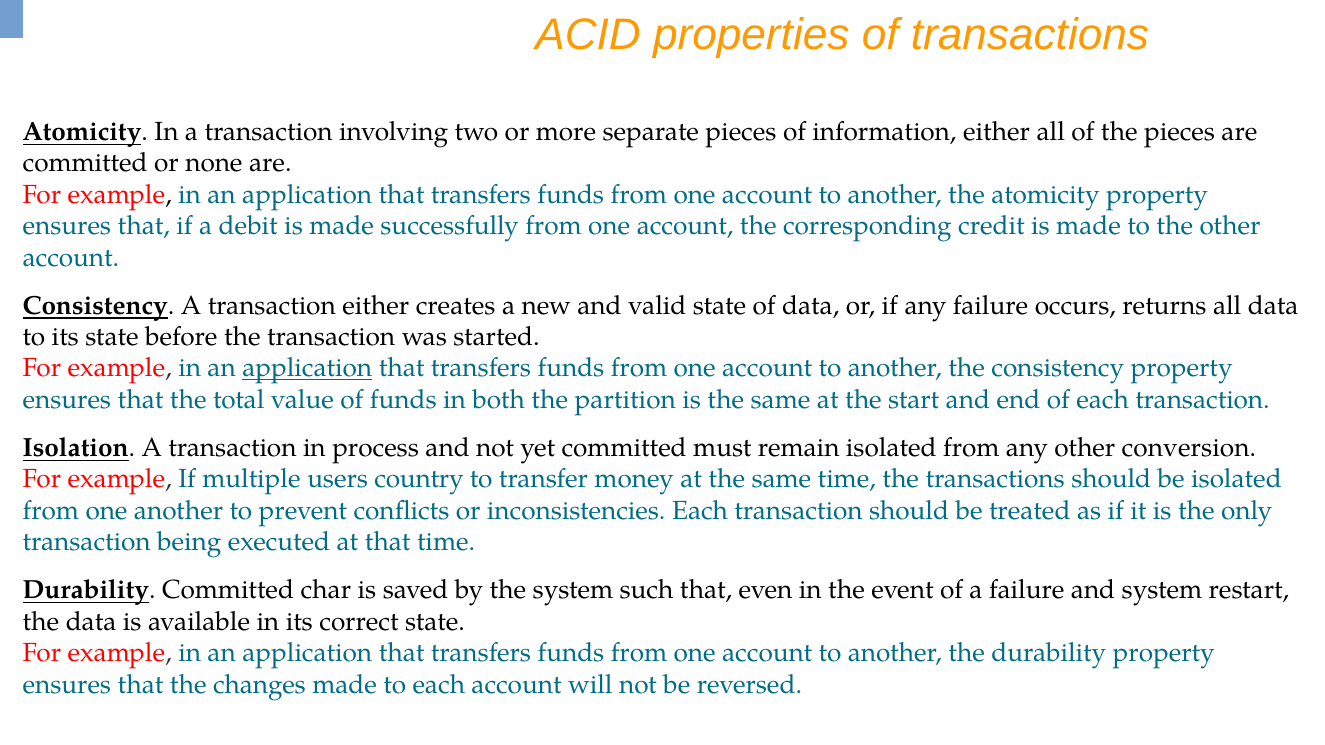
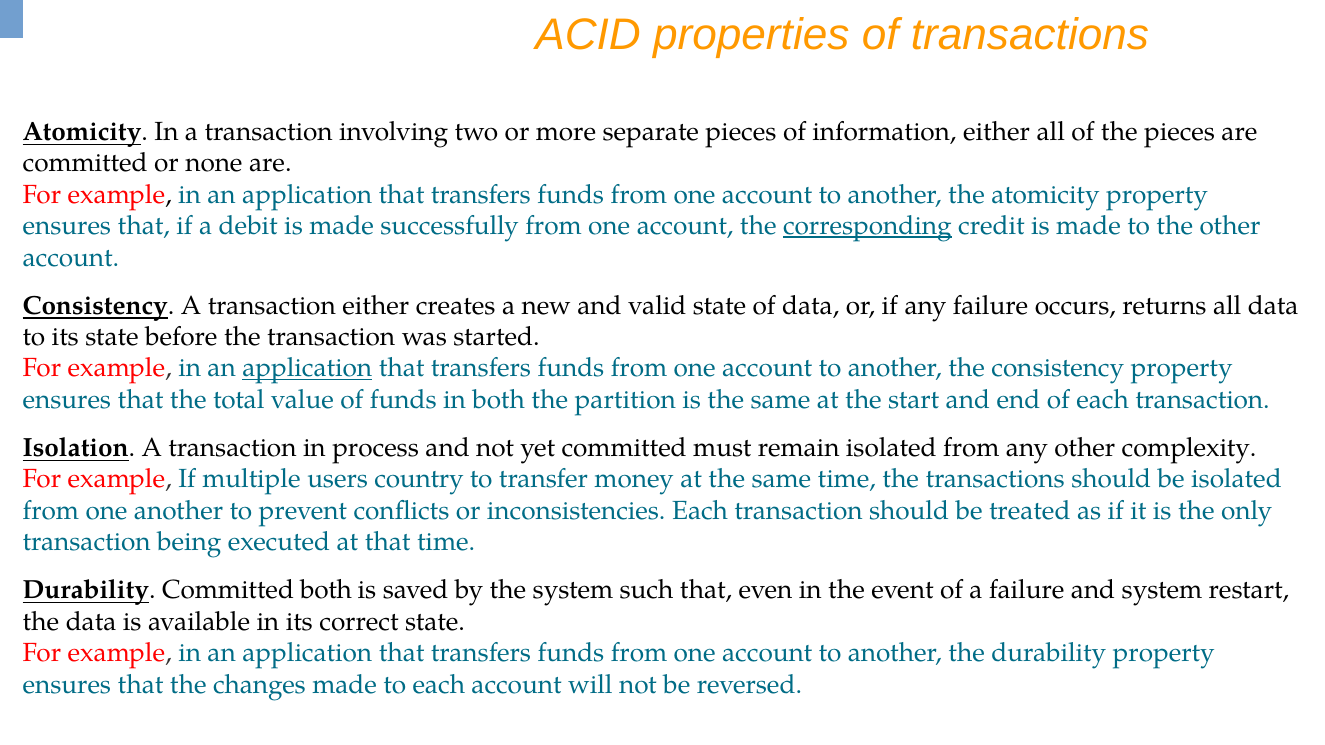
corresponding underline: none -> present (867, 226)
conversion: conversion -> complexity (1189, 448)
Committed char: char -> both (326, 590)
